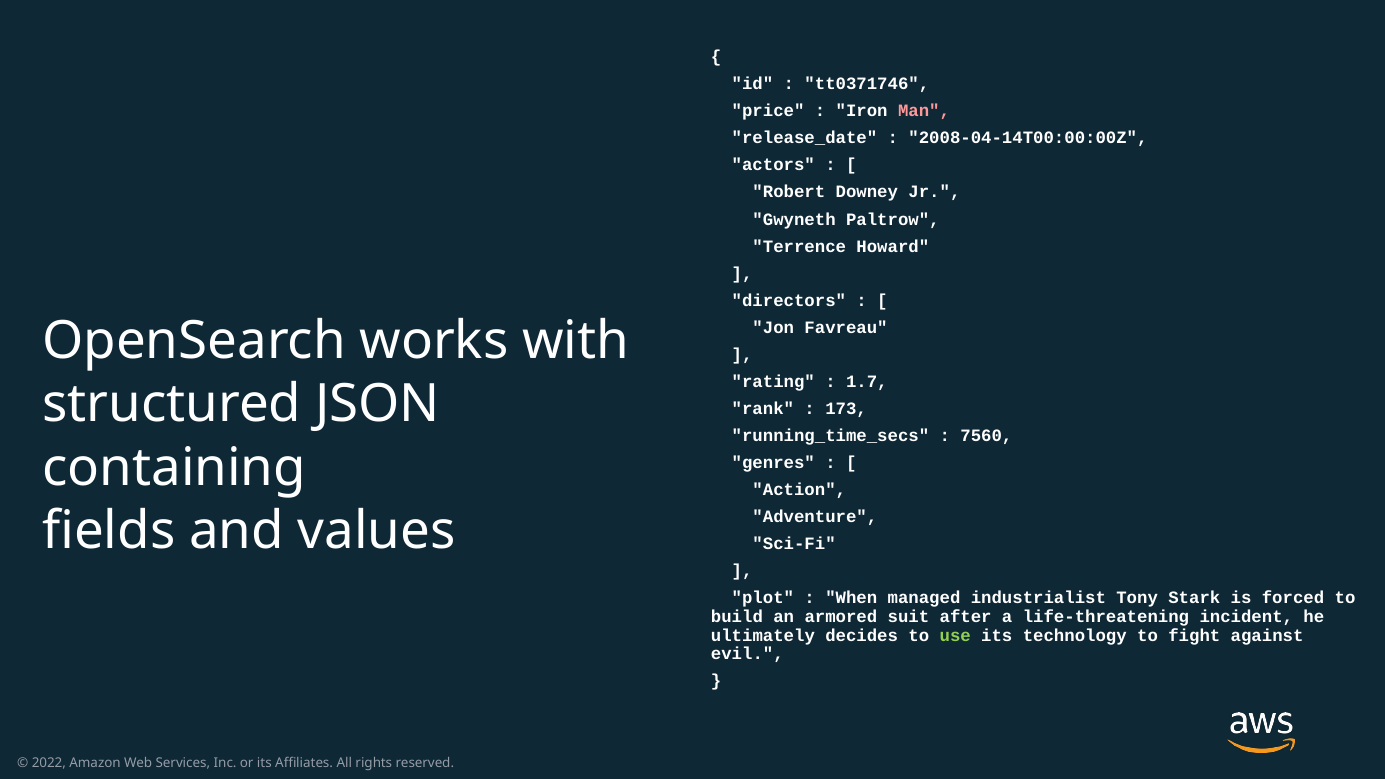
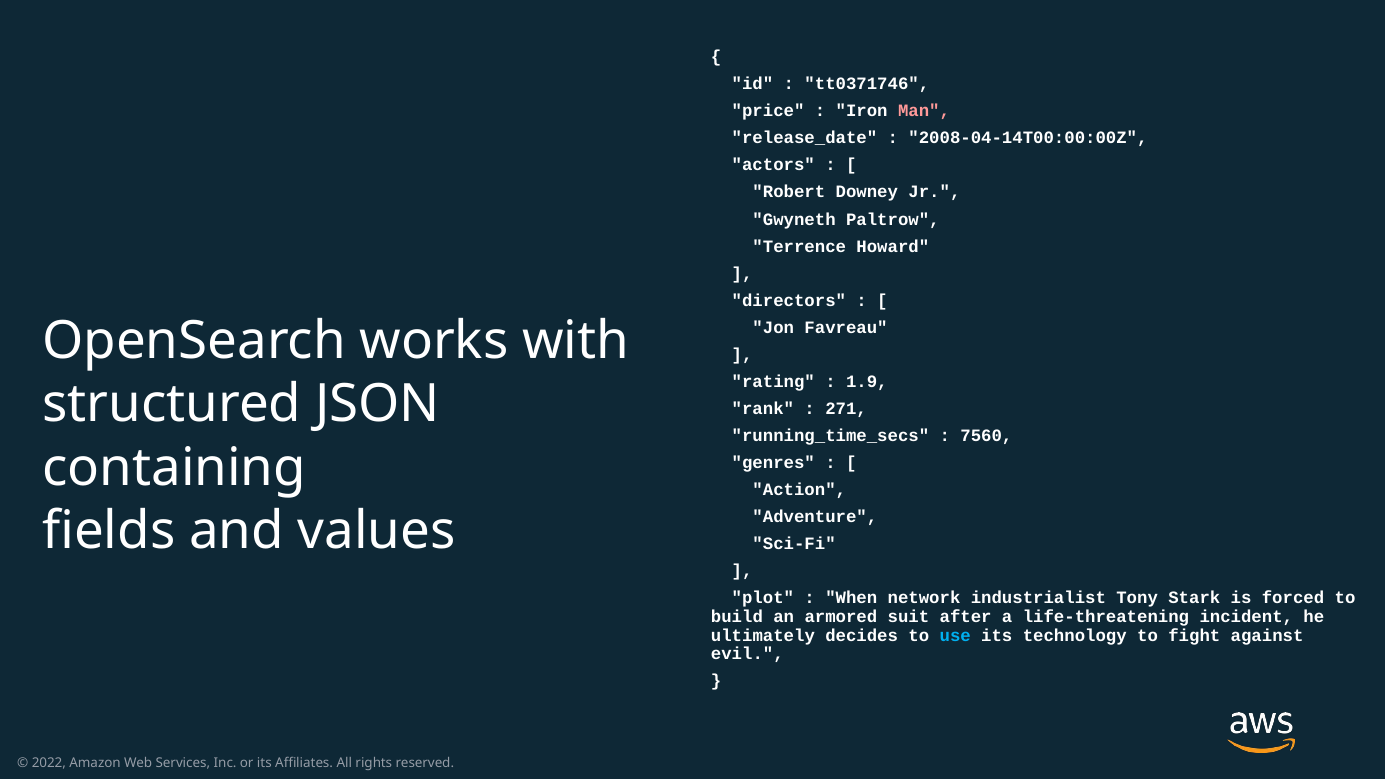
1.7: 1.7 -> 1.9 (867, 382)
173: 173 -> 271 (846, 409)
managed: managed -> network (924, 598)
use colour: light green -> light blue (955, 635)
